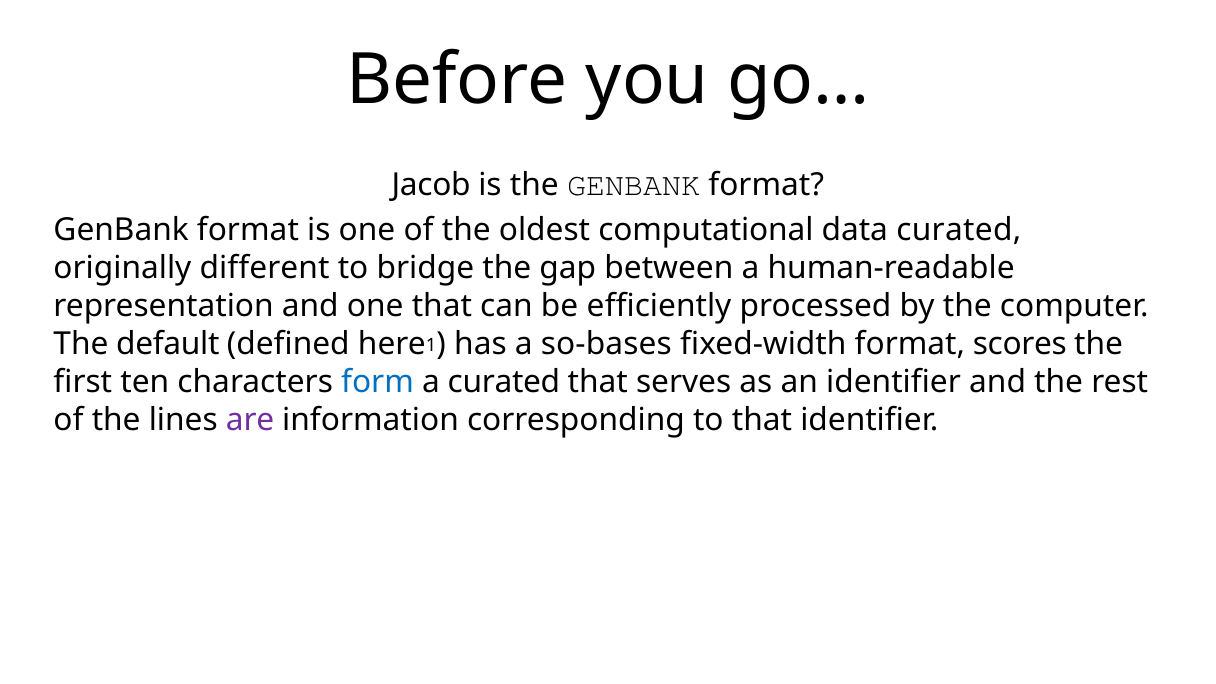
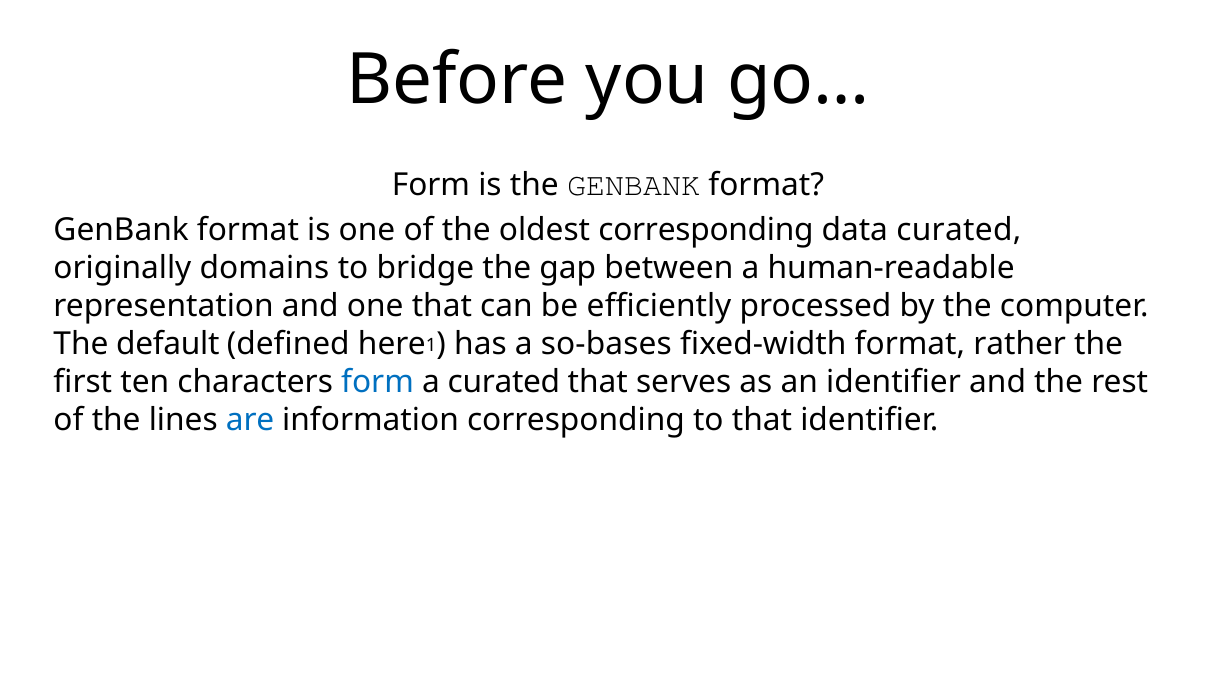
Jacob: Jacob -> Form (431, 185)
oldest computational: computational -> corresponding (706, 230)
different: different -> domains (264, 268)
scores: scores -> rather (1020, 344)
are colour: purple -> blue (250, 420)
